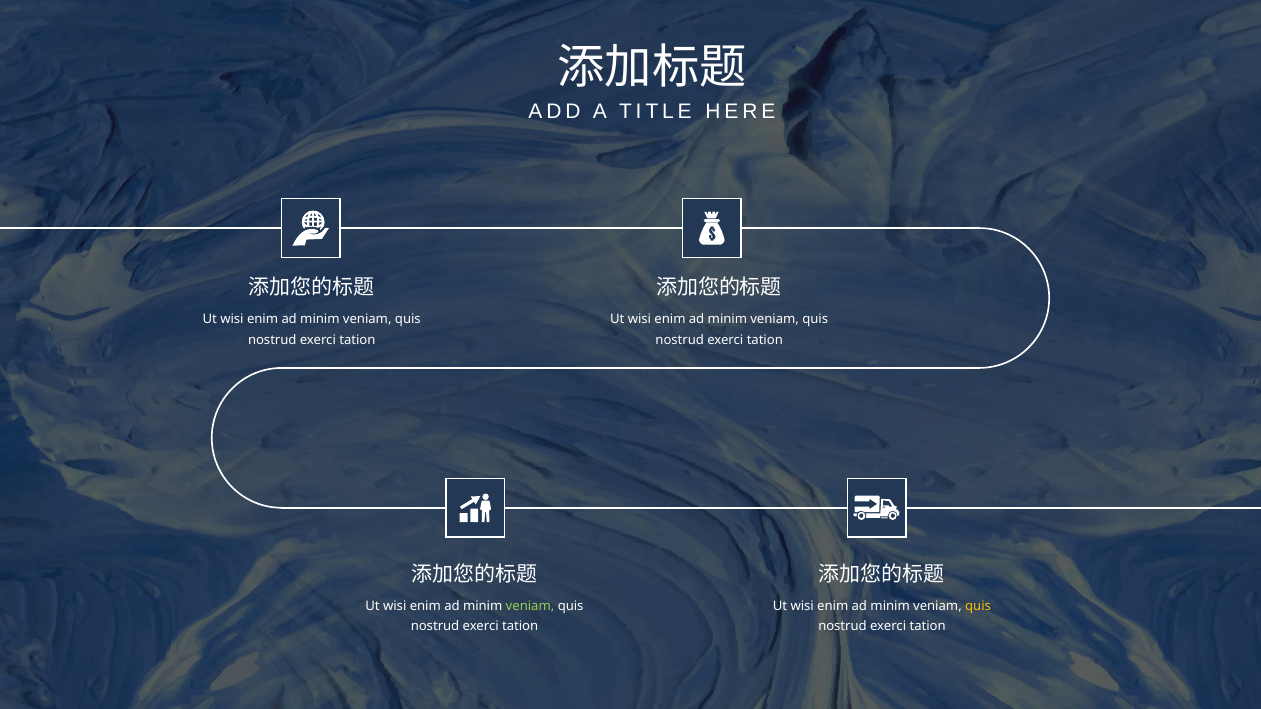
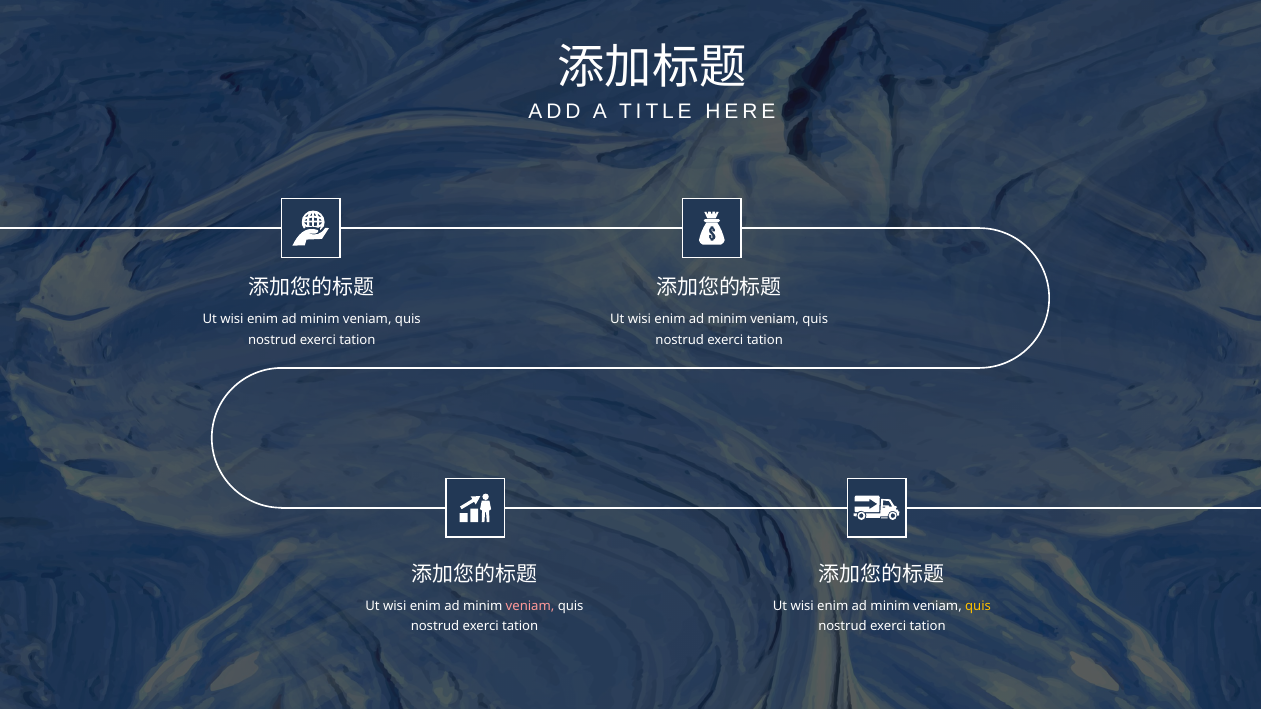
veniam colour: light green -> pink (530, 606)
